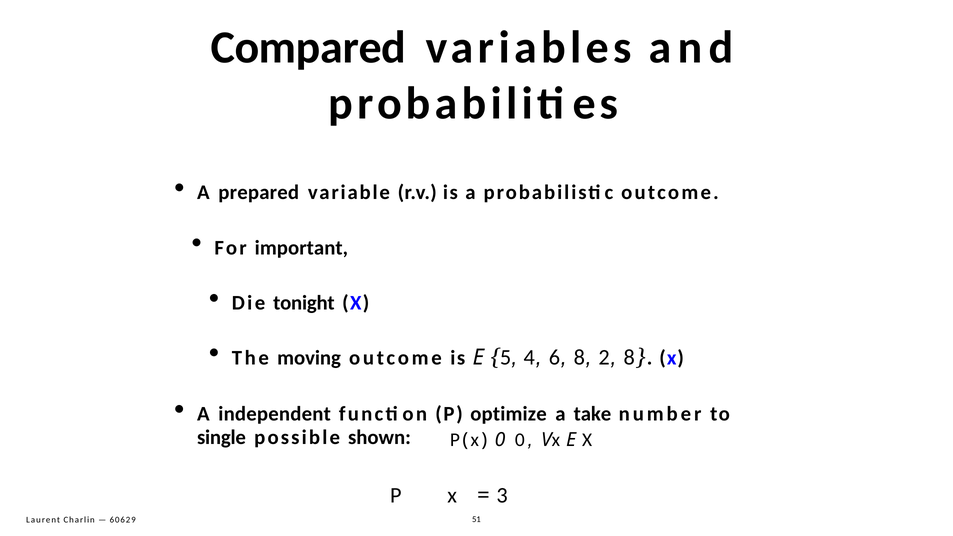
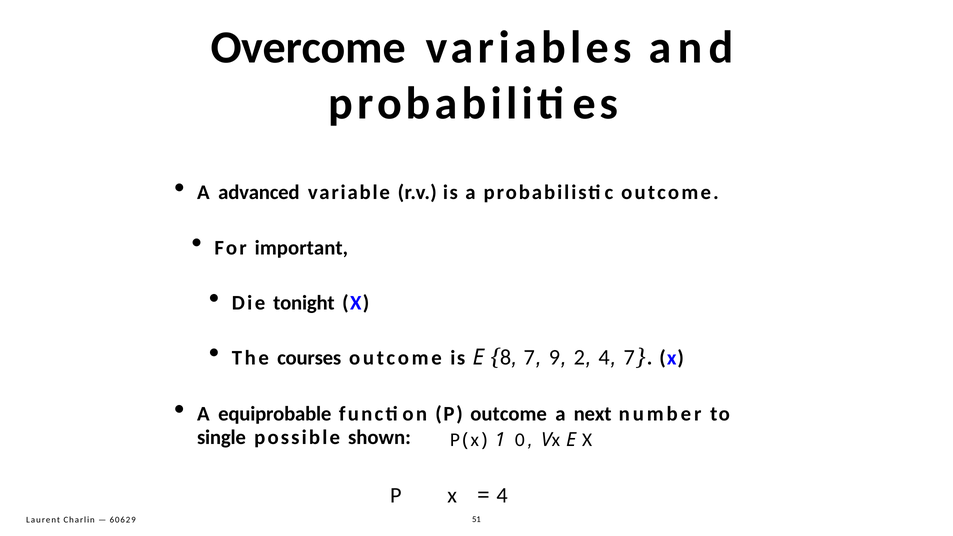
Compared: Compared -> Overcome (308, 47)
prepared: prepared -> advanced (259, 193)
moving: moving -> courses (309, 358)
5: 5 -> 8 (506, 358)
4: 4 -> 7 (529, 358)
6: 6 -> 9 (554, 358)
8: 8 -> 2 (579, 358)
2: 2 -> 4 (604, 358)
8: 8 -> 7 (629, 358)
independent: independent -> equiprobable (275, 414)
P optimize: optimize -> outcome (509, 414)
take: take -> next (593, 414)
0: 0 -> 1 (500, 440)
3: 3 -> 4 (502, 496)
